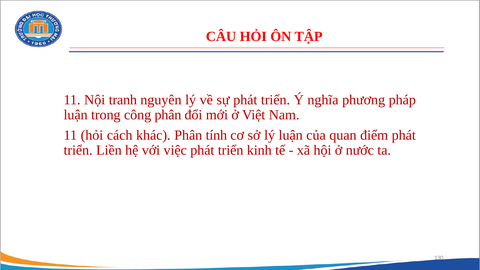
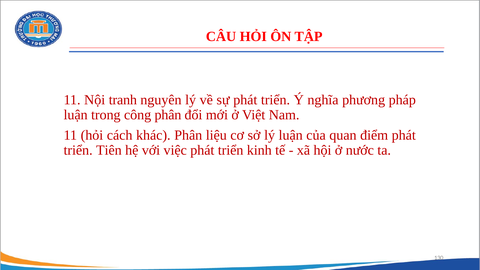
tính: tính -> liệu (216, 135)
Liền: Liền -> Tiên (109, 150)
